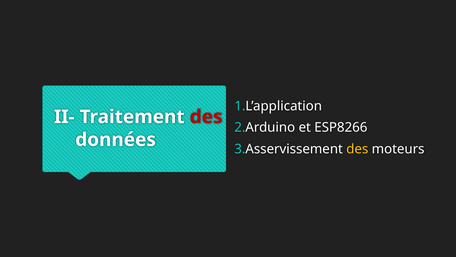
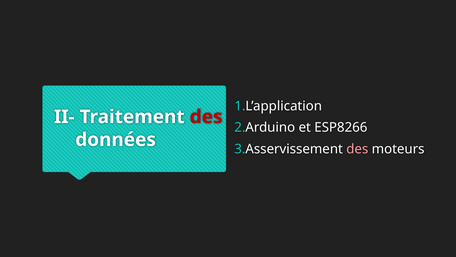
des colour: yellow -> pink (357, 149)
